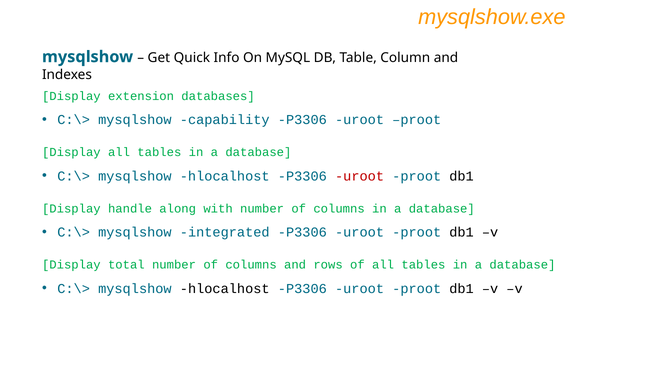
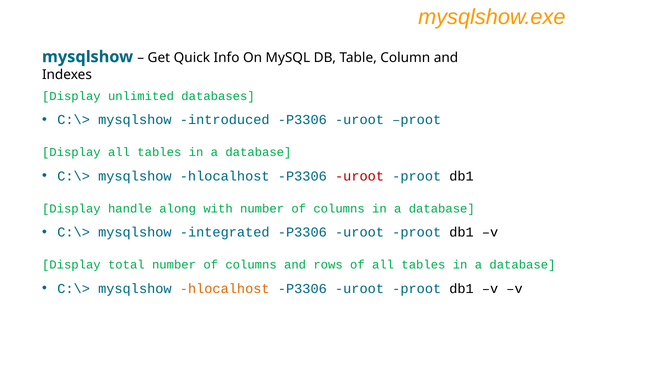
extension: extension -> unlimited (141, 96)
capability: capability -> introduced (225, 120)
hlocalhost colour: black -> orange (225, 288)
